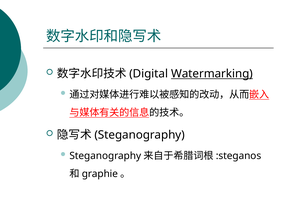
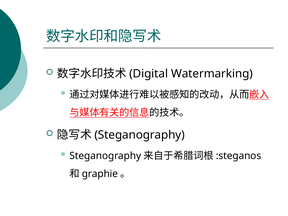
Watermarking underline: present -> none (212, 74)
